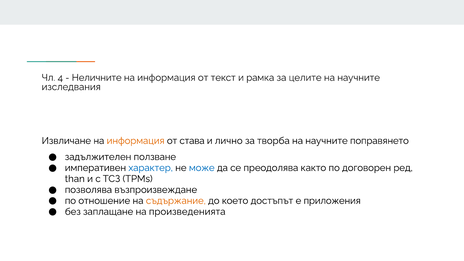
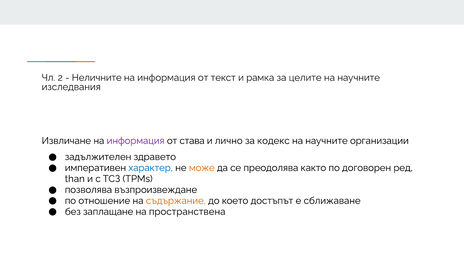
4: 4 -> 2 (60, 78)
информация colour: orange -> purple (136, 141)
творба: творба -> кодекс (273, 141)
поправянето: поправянето -> организации (379, 141)
ползване: ползване -> здравето (155, 157)
може colour: blue -> orange (202, 168)
приложения: приложения -> сближаване (332, 201)
произведенията: произведенията -> пространствена (187, 212)
